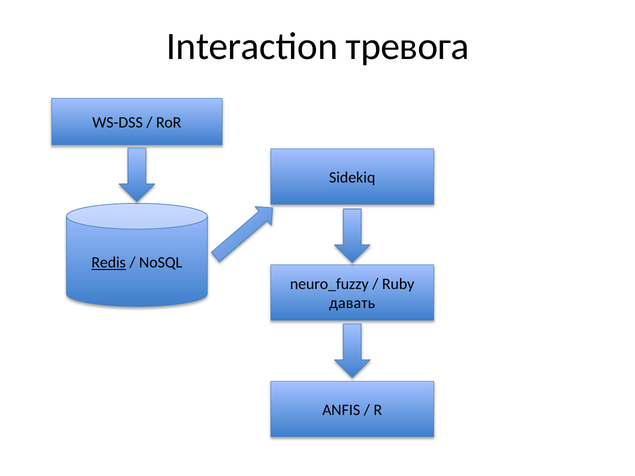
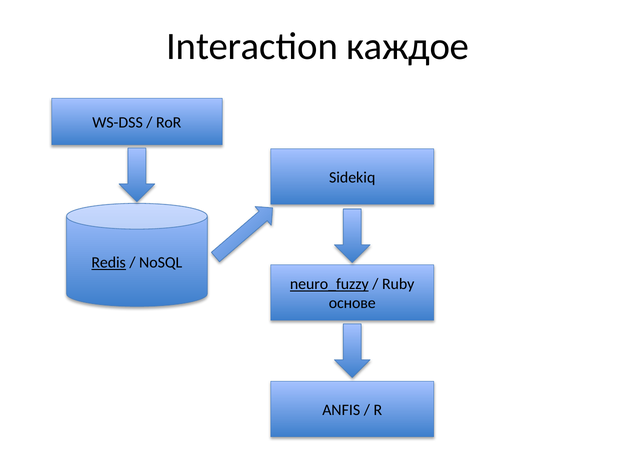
тревога: тревога -> каждое (408, 47)
neuro_fuzzy underline: none -> present (329, 284)
давать: давать -> основе (352, 303)
